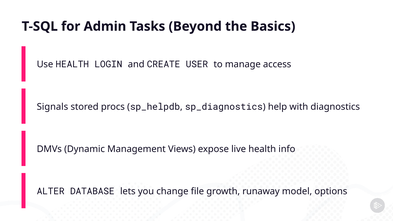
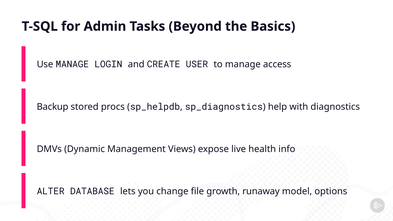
Use HEALTH: HEALTH -> MANAGE (72, 64)
Signals: Signals -> Backup (53, 107)
